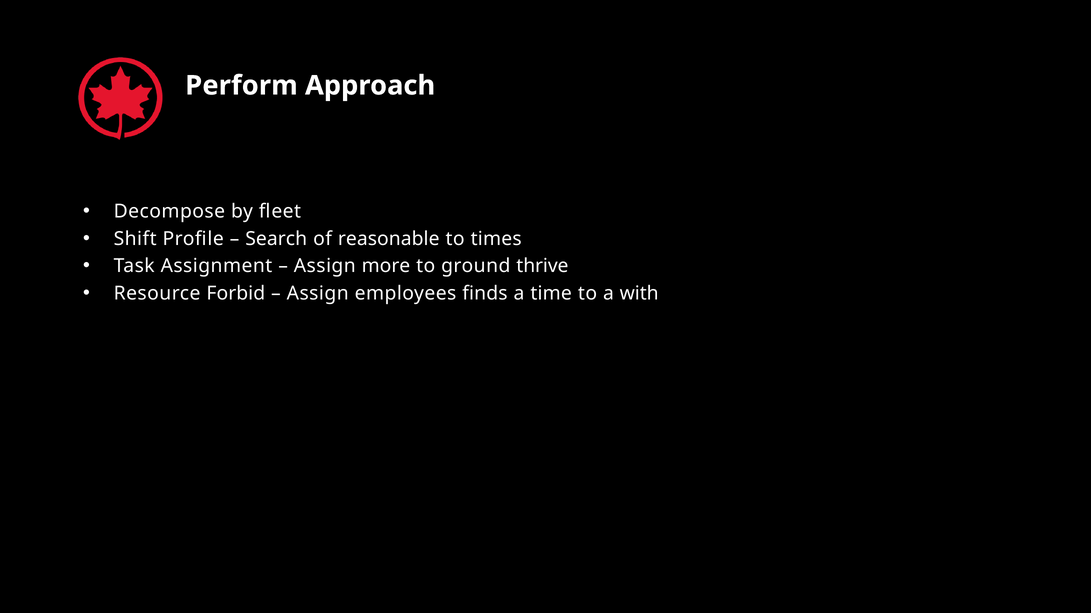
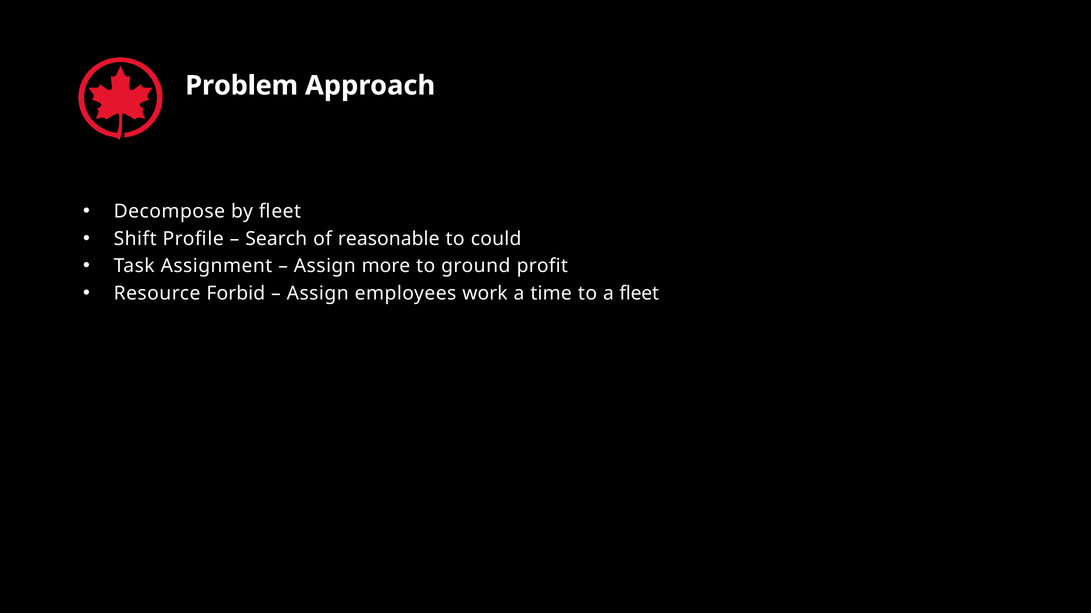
Perform: Perform -> Problem (242, 86)
times: times -> could (496, 239)
thrive: thrive -> profit (542, 266)
finds: finds -> work (485, 294)
a with: with -> fleet (639, 294)
